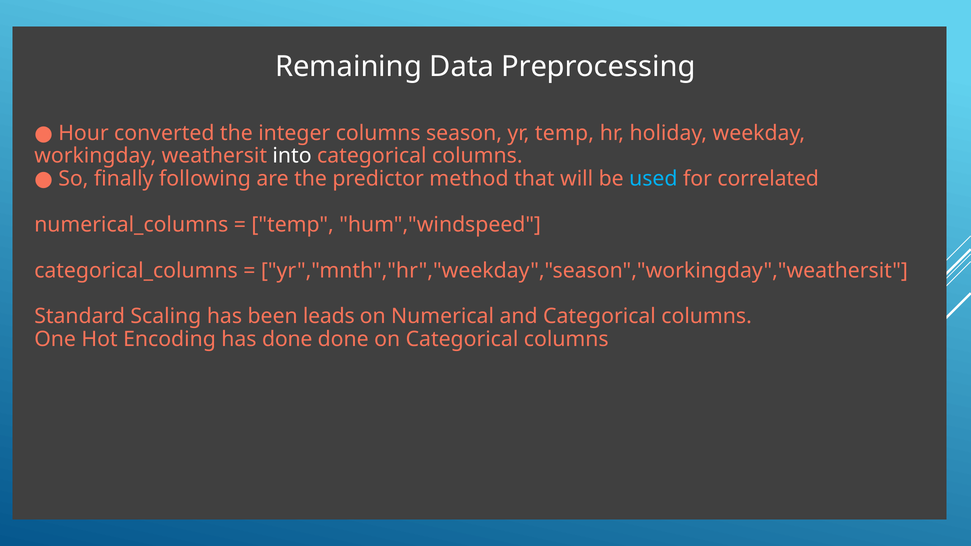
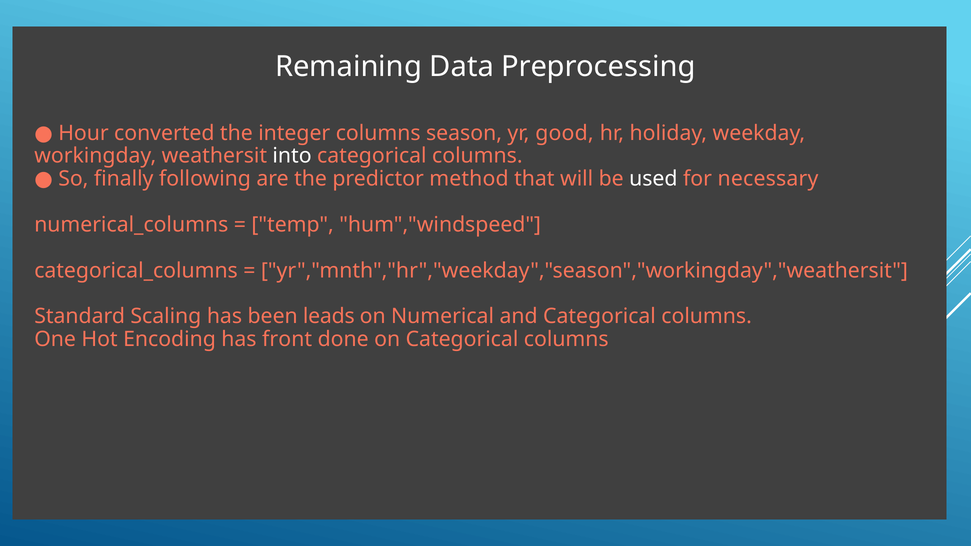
yr temp: temp -> good (564, 133)
used colour: light blue -> white (653, 179)
correlated: correlated -> necessary (768, 179)
has done: done -> front (287, 340)
